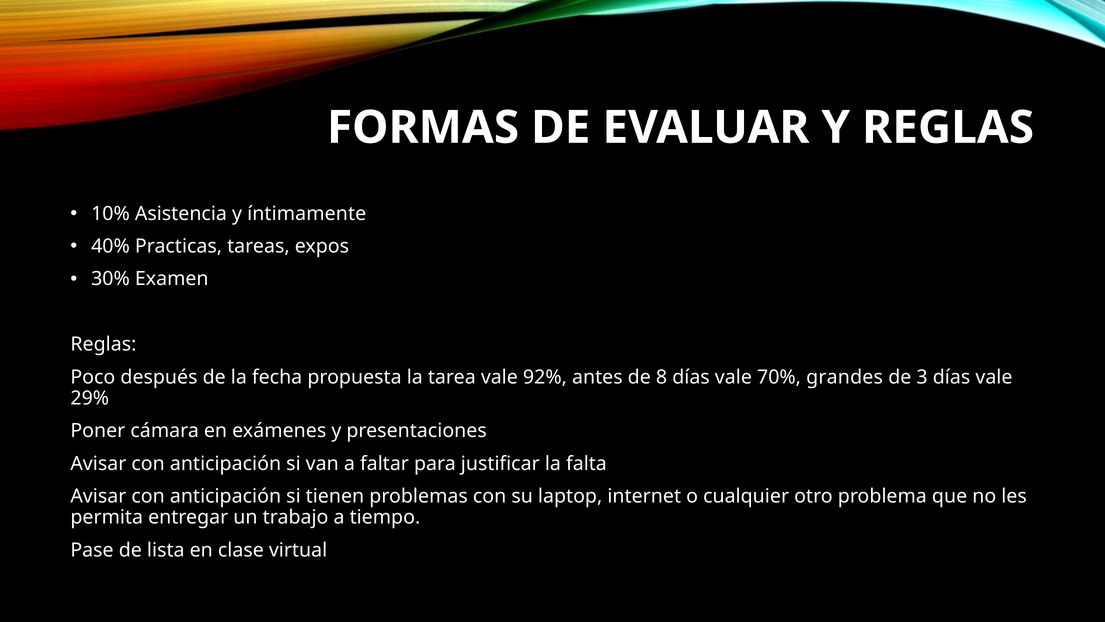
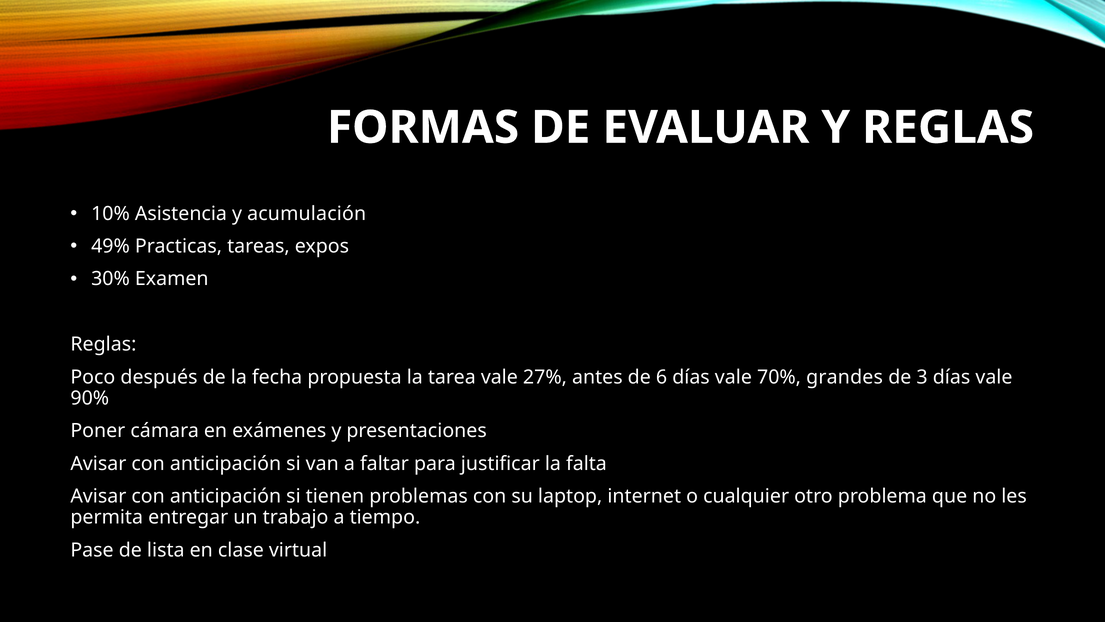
íntimamente: íntimamente -> acumulación (307, 213)
40%: 40% -> 49% (110, 246)
92%: 92% -> 27% (545, 377)
8: 8 -> 6 (662, 377)
29%: 29% -> 90% (90, 398)
